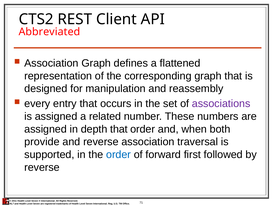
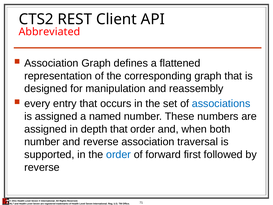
associations colour: purple -> blue (221, 103)
related: related -> named (105, 116)
provide: provide -> number (42, 142)
